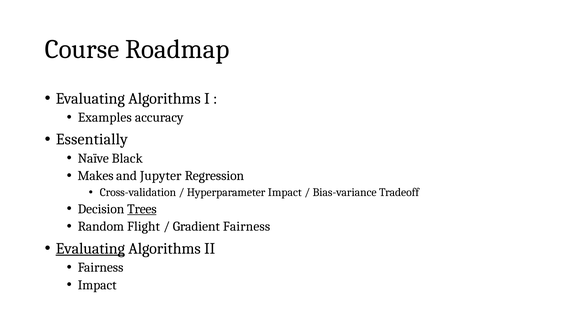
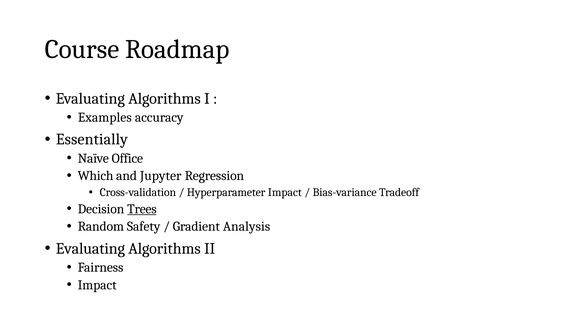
Black: Black -> Office (127, 158)
Makes: Makes -> Which (96, 176)
Flight: Flight -> Safety (144, 227)
Gradient Fairness: Fairness -> Analysis (247, 227)
Evaluating underline: present -> none (90, 249)
